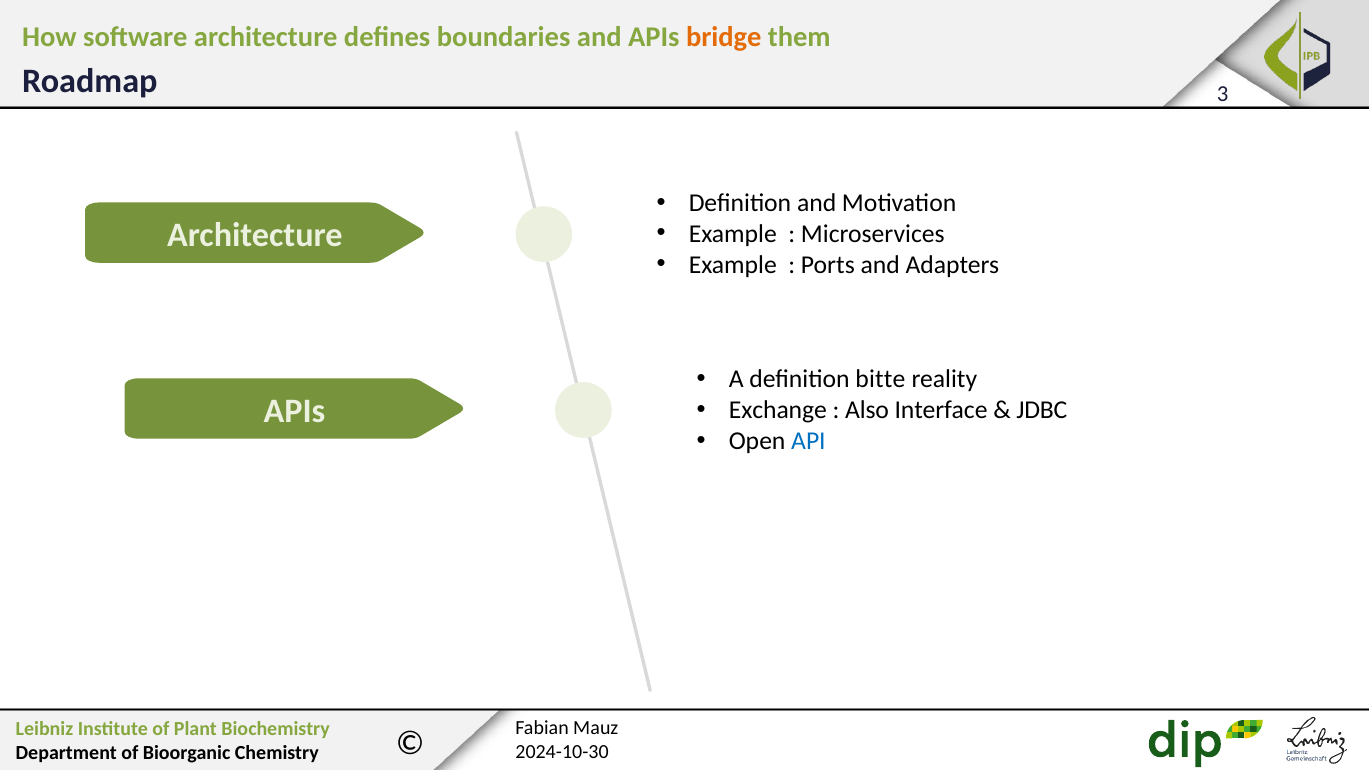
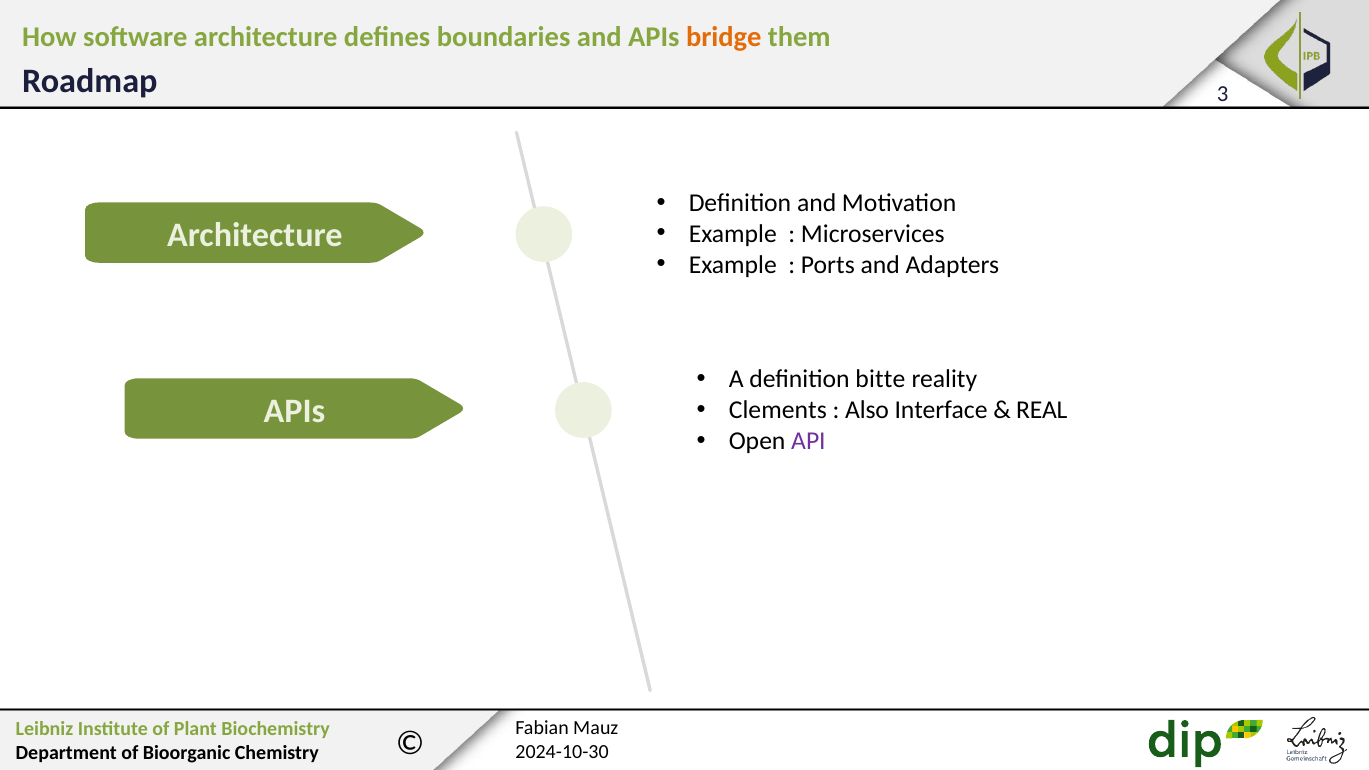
Exchange: Exchange -> Clements (778, 410)
JDBC: JDBC -> REAL (1042, 410)
API colour: blue -> purple (808, 441)
